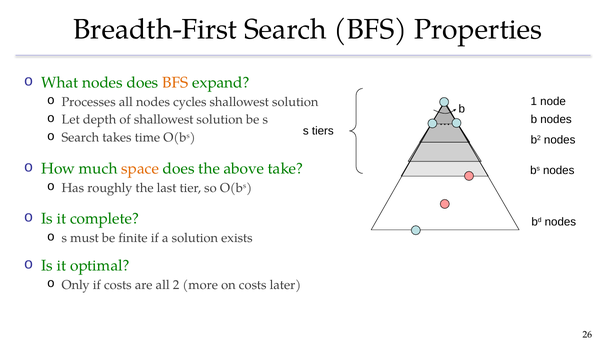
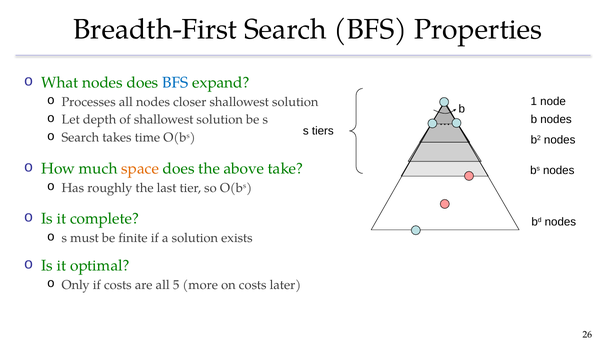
BFS colour: orange -> blue (175, 83)
cycles: cycles -> closer (190, 102)
2: 2 -> 5 (176, 285)
